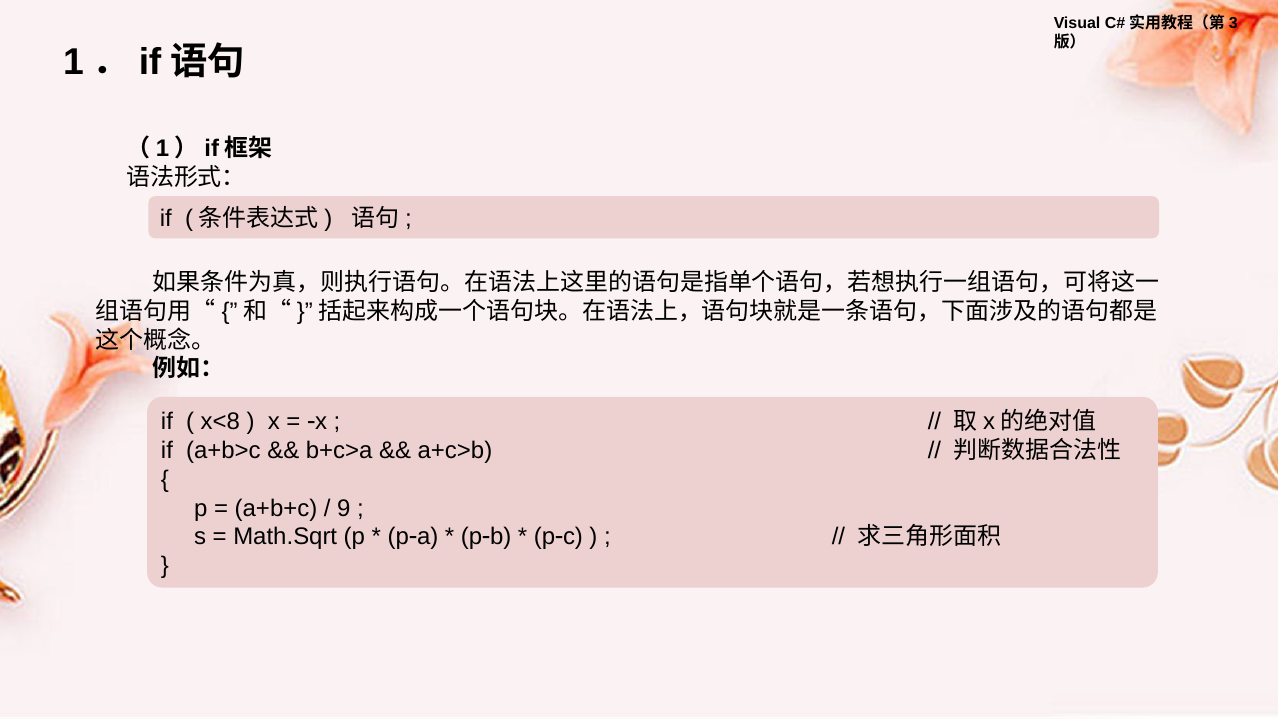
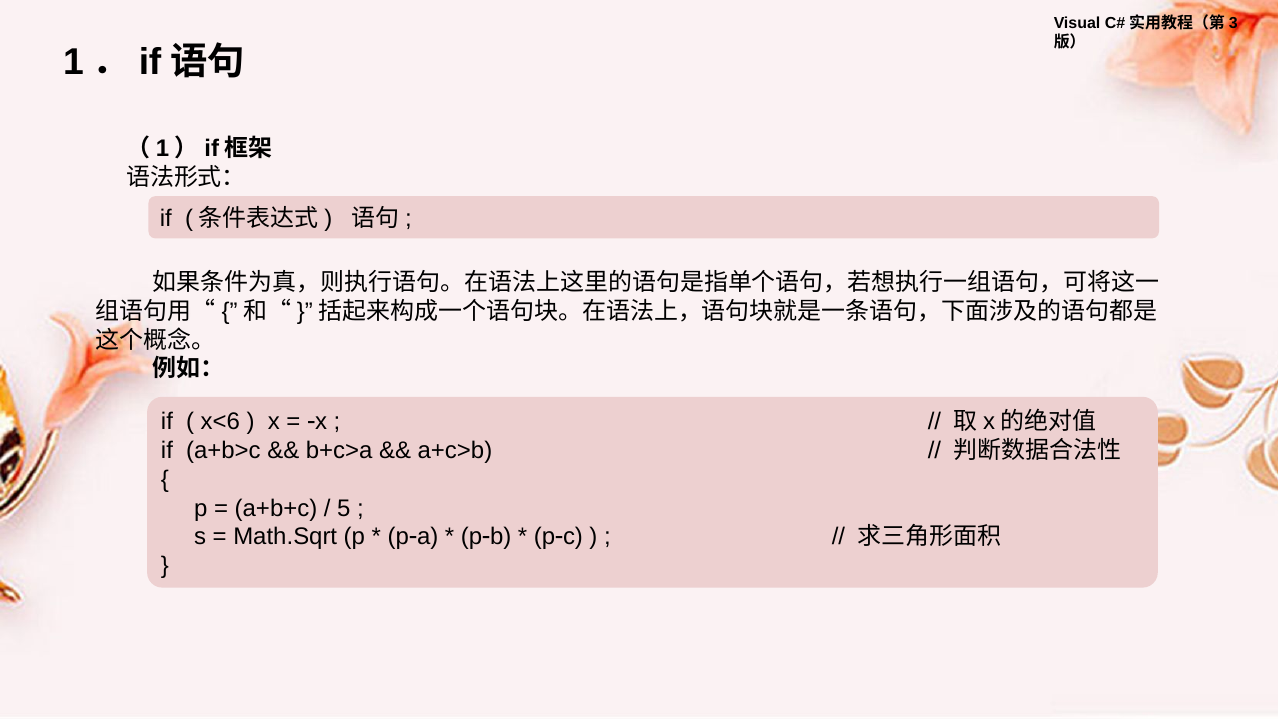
x<8: x<8 -> x<6 (220, 422)
9: 9 -> 5 (344, 508)
